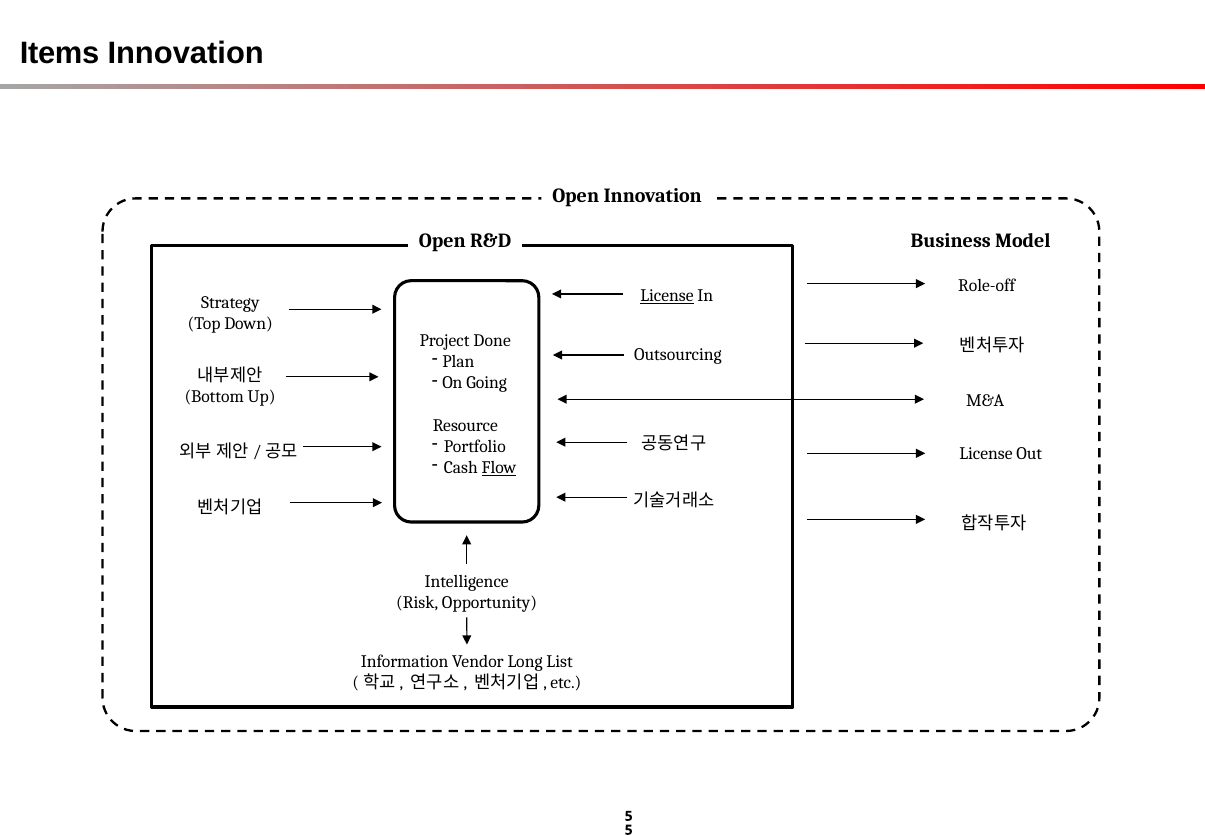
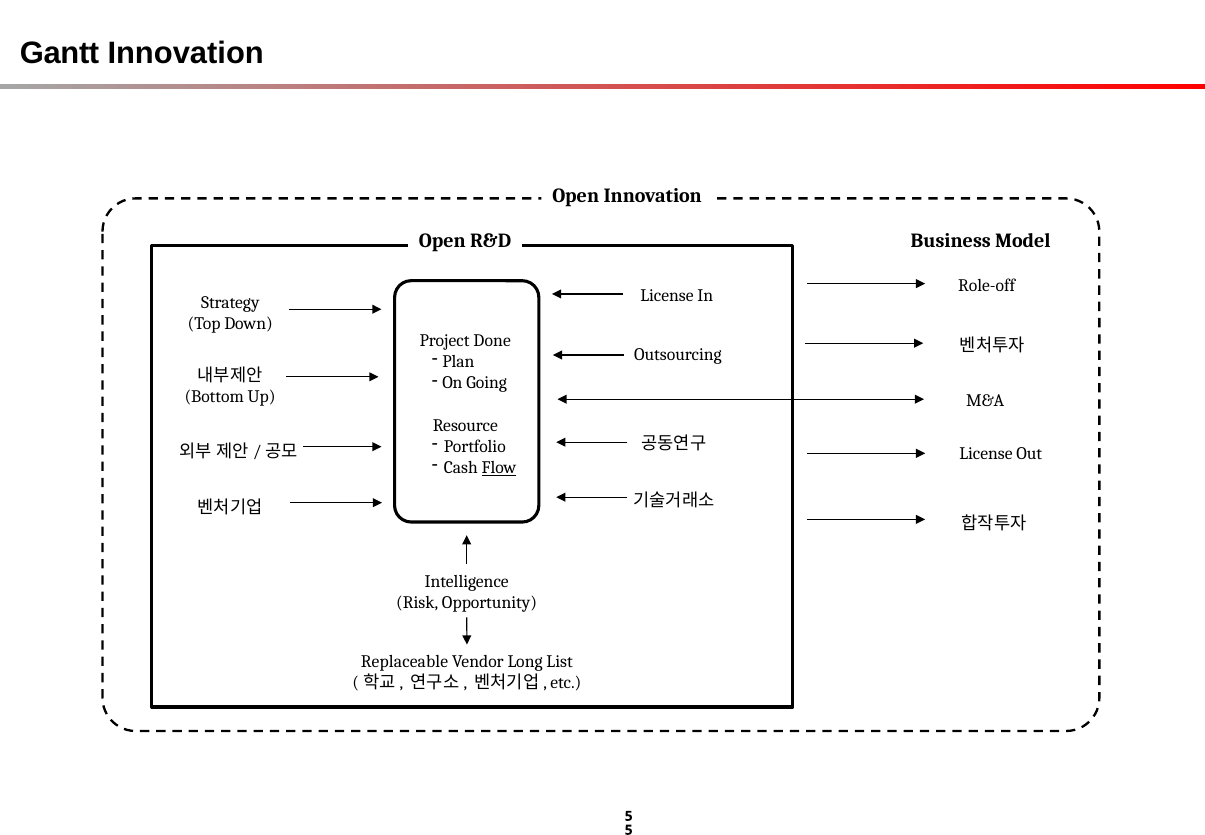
Items: Items -> Gantt (60, 54)
License underline: present -> none (667, 296)
Information: Information -> Replaceable (404, 661)
